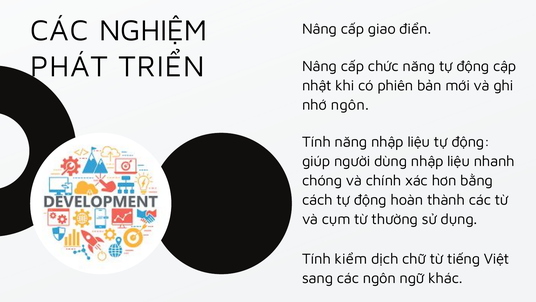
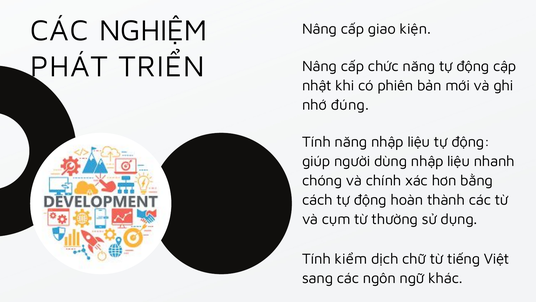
điển: điển -> kiện (415, 29)
nhớ ngôn: ngôn -> đúng (350, 105)
